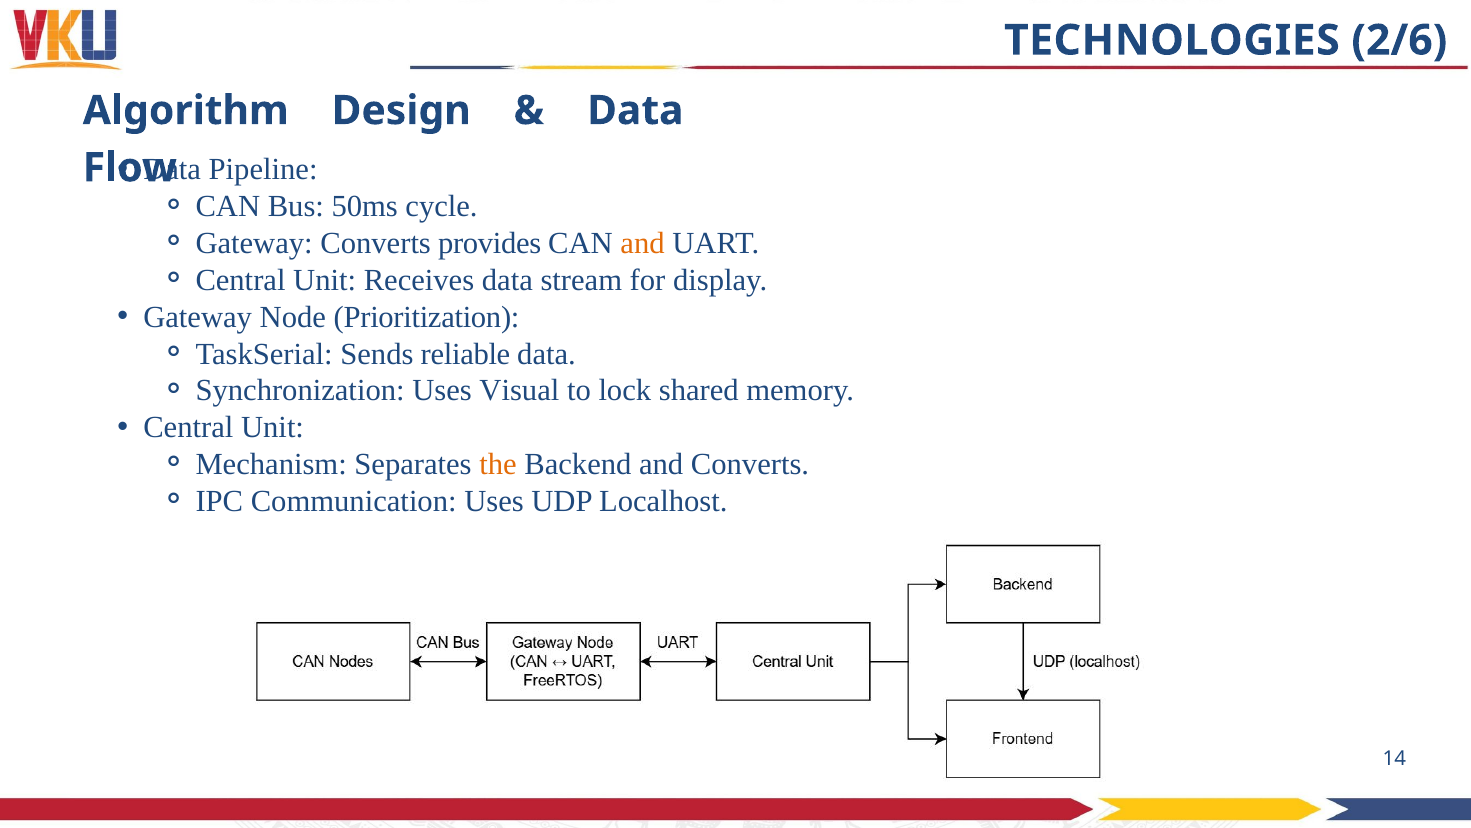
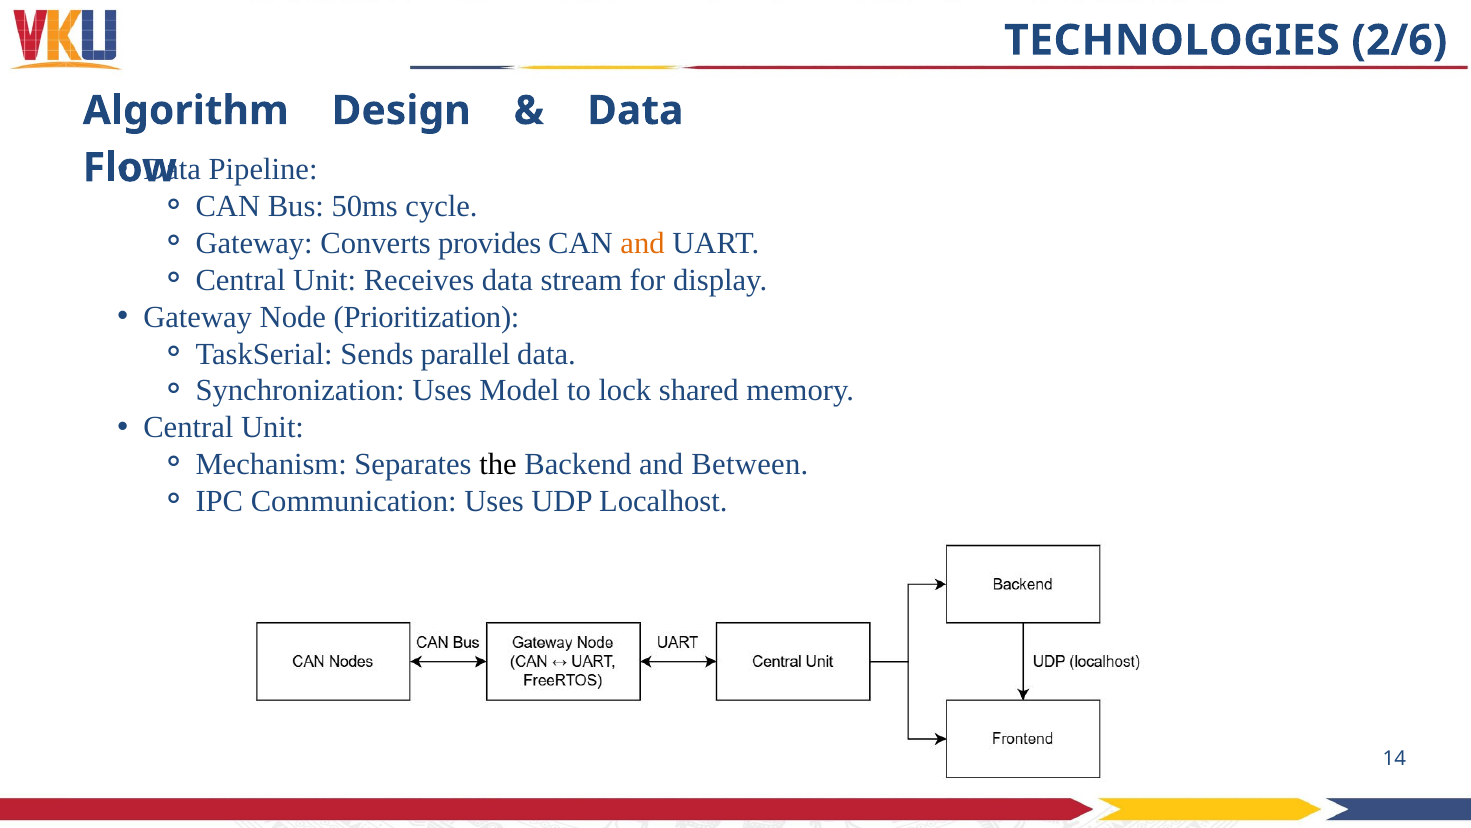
reliable: reliable -> parallel (466, 354)
Visual: Visual -> Model (519, 390)
the colour: orange -> black (498, 464)
and Converts: Converts -> Between (750, 464)
